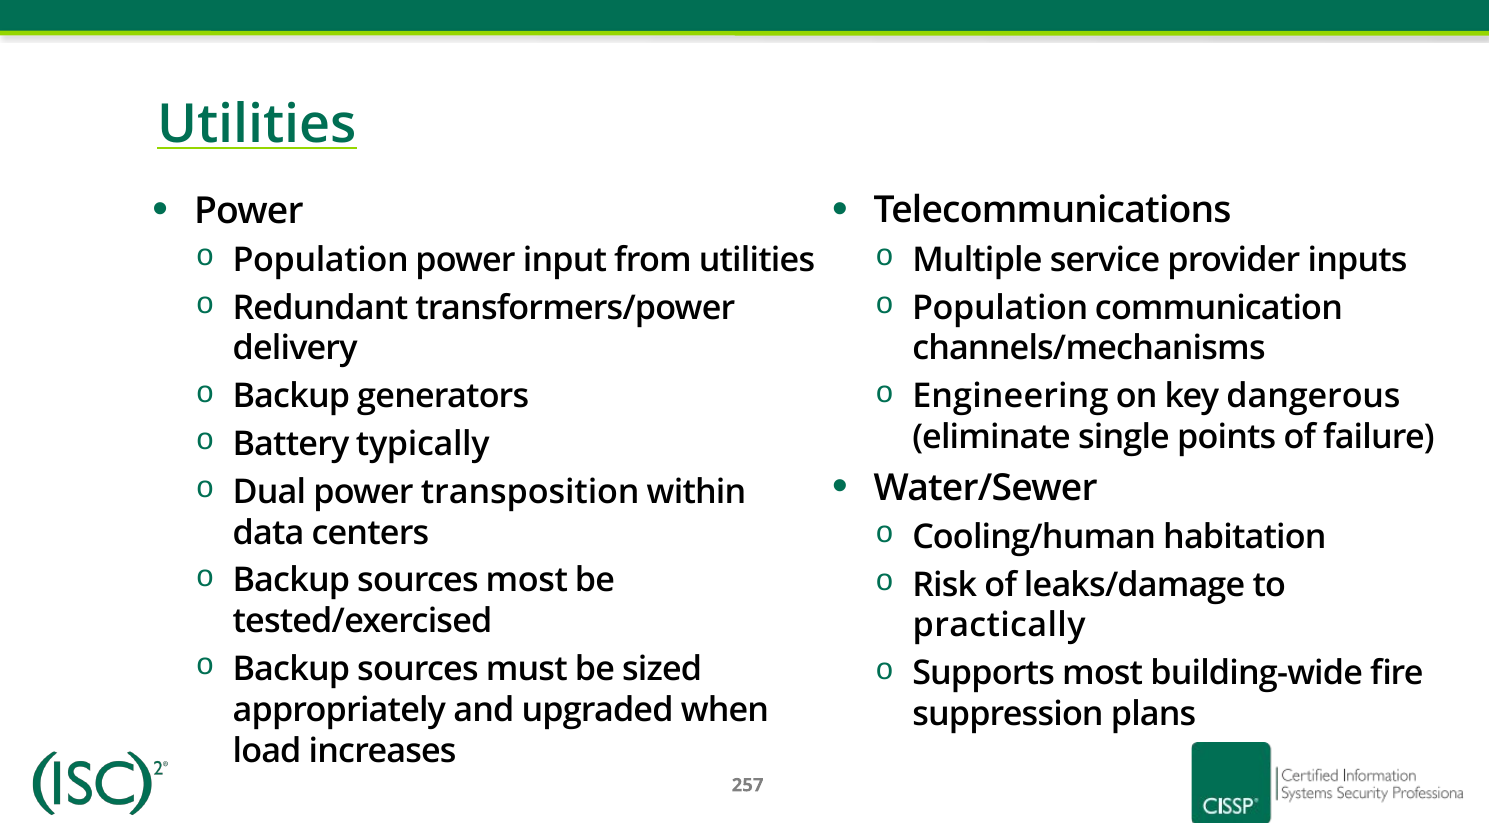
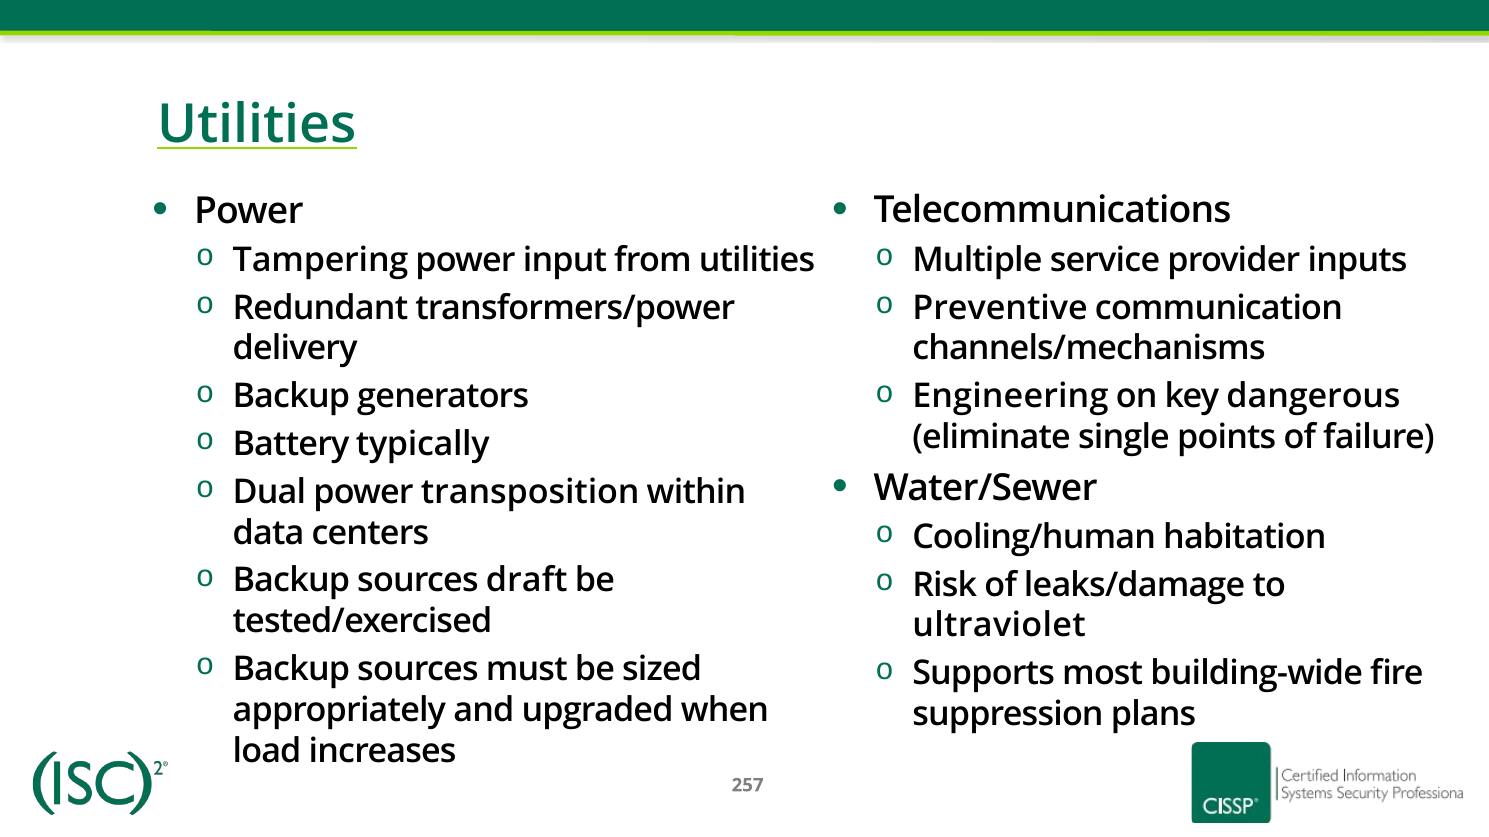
Population: Population -> Tampering (321, 260)
Population: Population -> Preventive (1000, 308)
sources most: most -> draft (527, 581)
practically: practically -> ultraviolet (999, 626)
